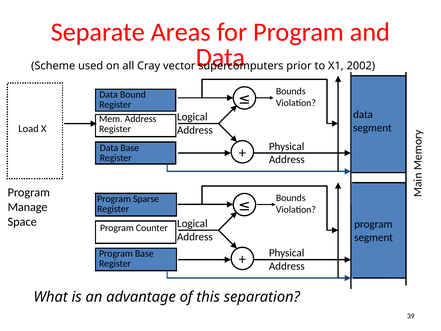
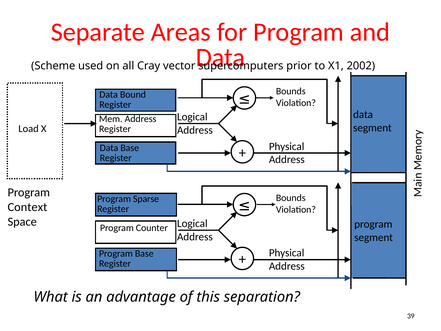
Manage: Manage -> Context (27, 207)
